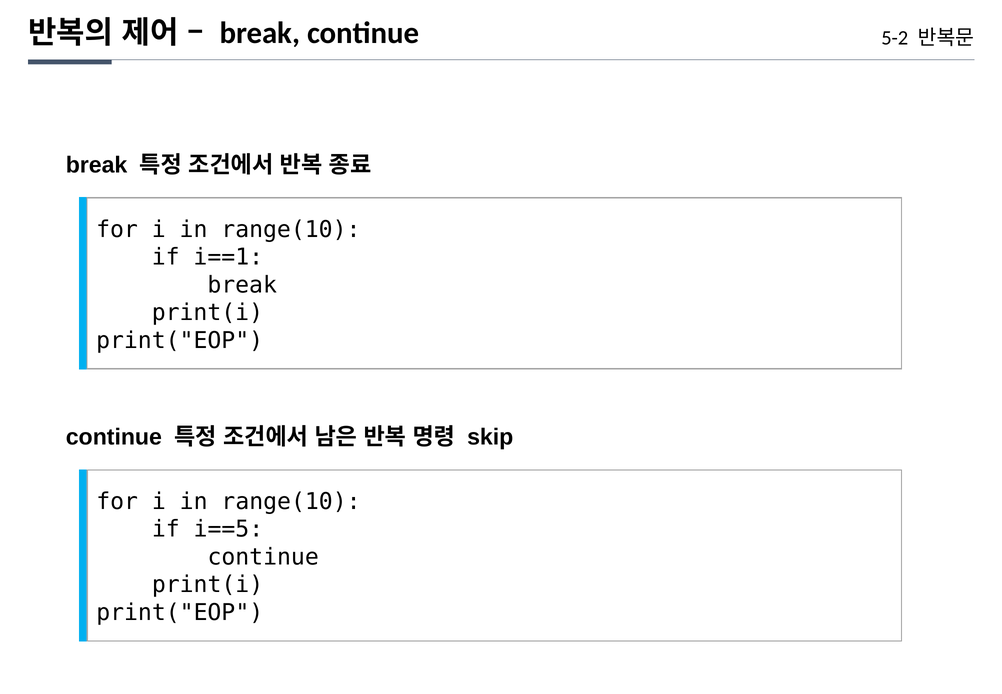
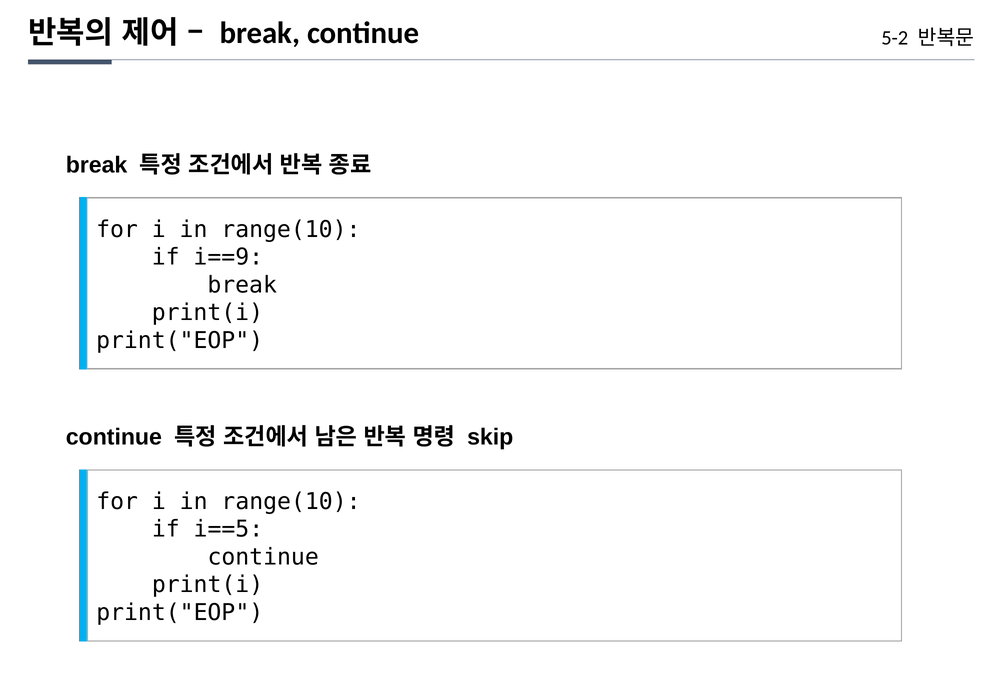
i==1: i==1 -> i==9 (228, 257)
